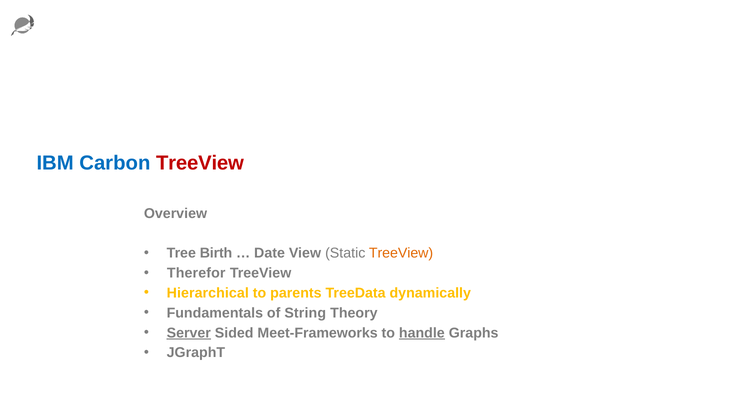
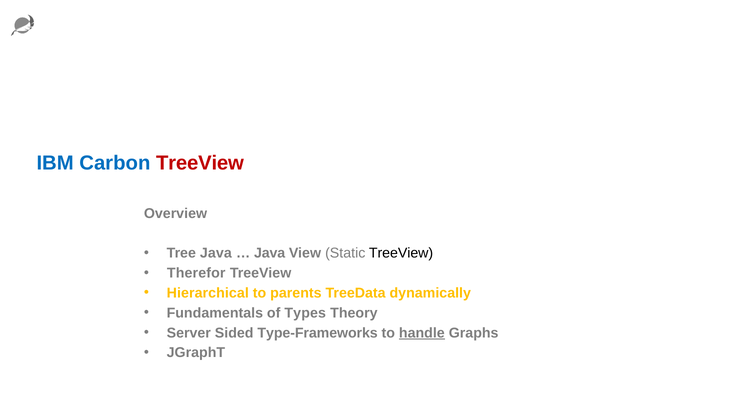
Tree Birth: Birth -> Java (216, 253)
Date: Date -> Java (270, 253)
TreeView colour: orange -> black (401, 253)
String: String -> Types (305, 313)
Server underline: present -> none (189, 333)
Meet-Frameworks: Meet-Frameworks -> Type-Frameworks (318, 333)
